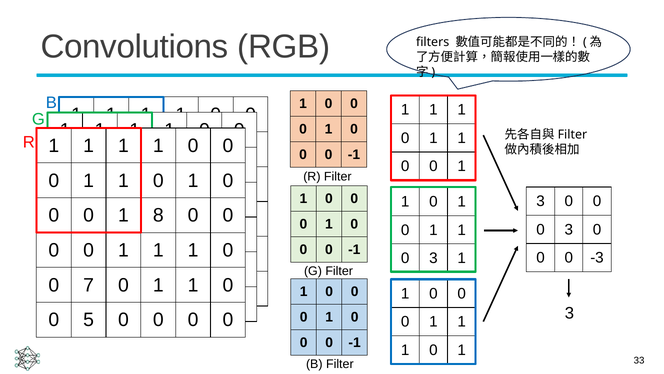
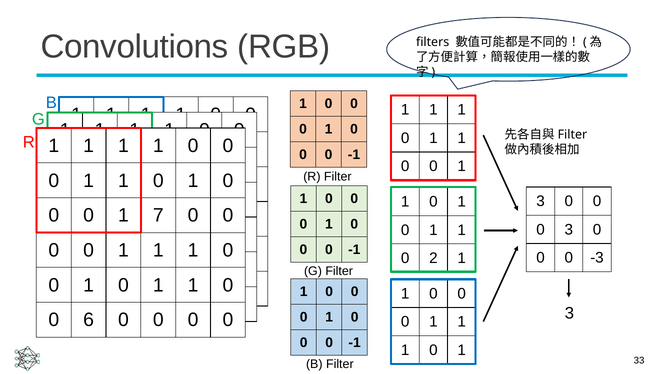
8: 8 -> 7 (158, 215)
3: 3 -> 2 (433, 258)
7: 7 -> 1 (89, 285)
5: 5 -> 6 (89, 320)
